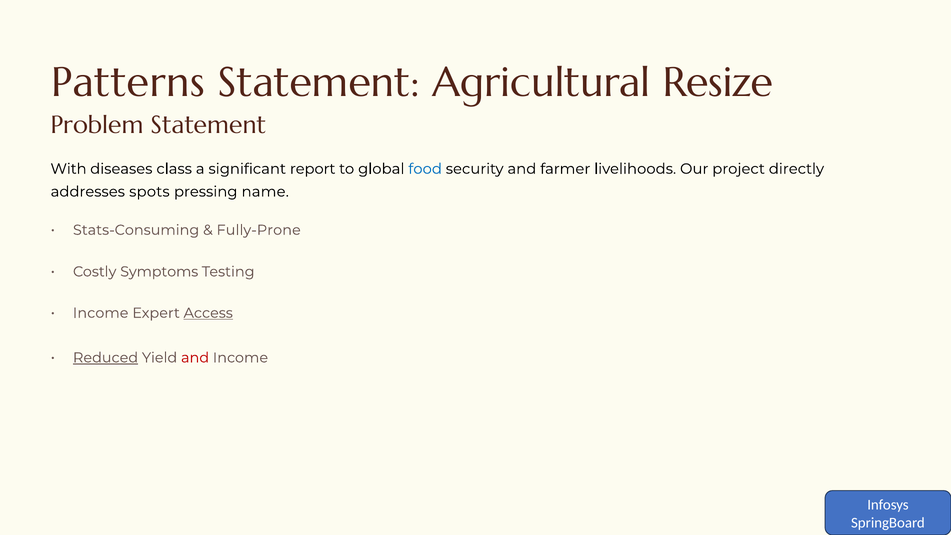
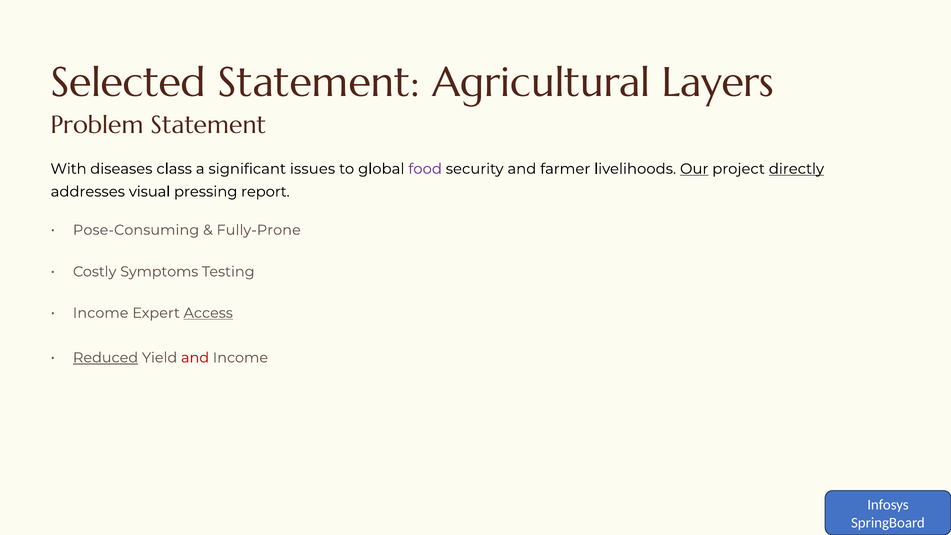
Patterns: Patterns -> Selected (128, 83)
Resize: Resize -> Layers (718, 83)
report: report -> issues (313, 169)
food colour: blue -> purple (425, 169)
Our underline: none -> present (694, 169)
directly underline: none -> present (796, 169)
spots: spots -> visual (150, 192)
name: name -> report (265, 192)
Stats-Consuming: Stats-Consuming -> Pose-Consuming (136, 230)
